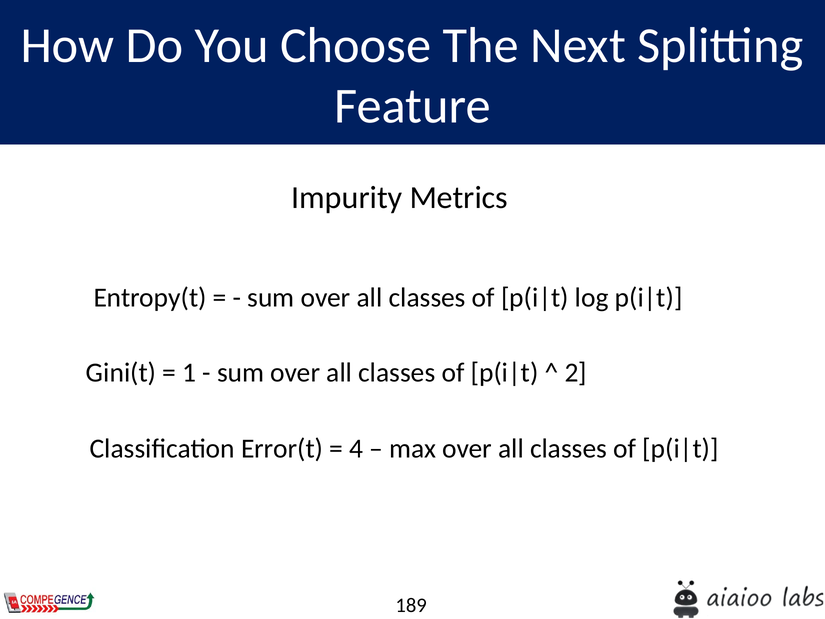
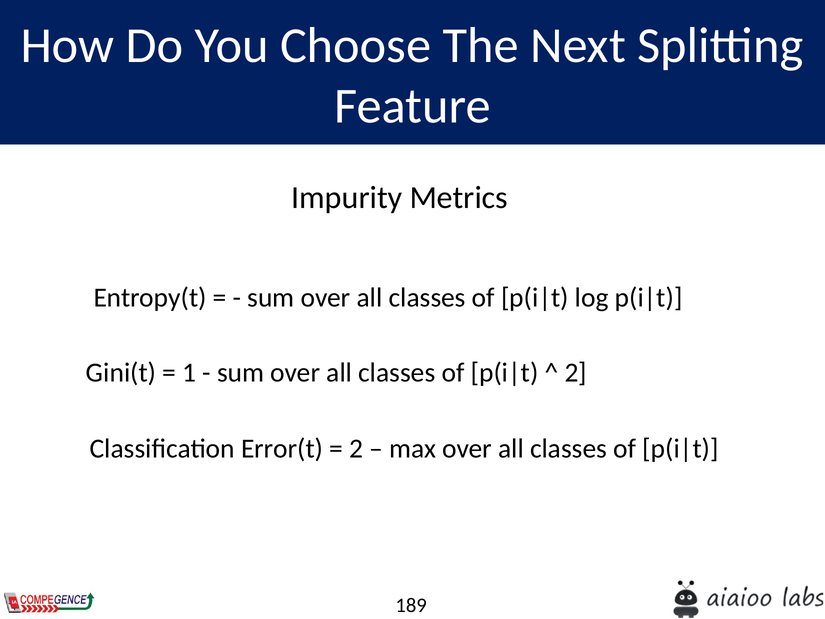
4: 4 -> 2 (356, 448)
